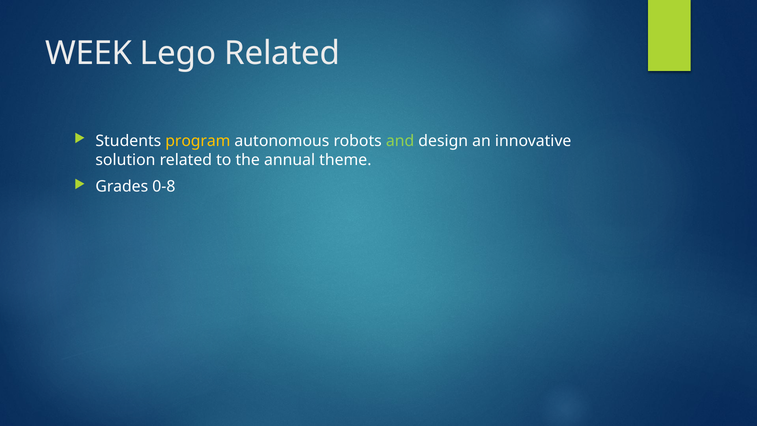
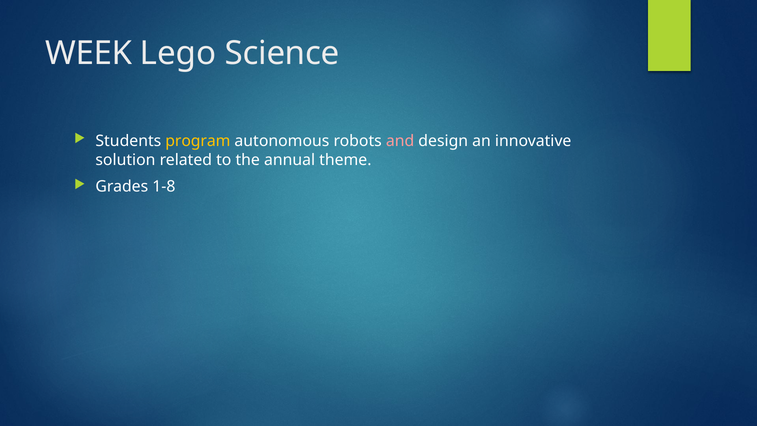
Lego Related: Related -> Science (282, 53)
and colour: light green -> pink (400, 141)
0-8: 0-8 -> 1-8 (164, 187)
